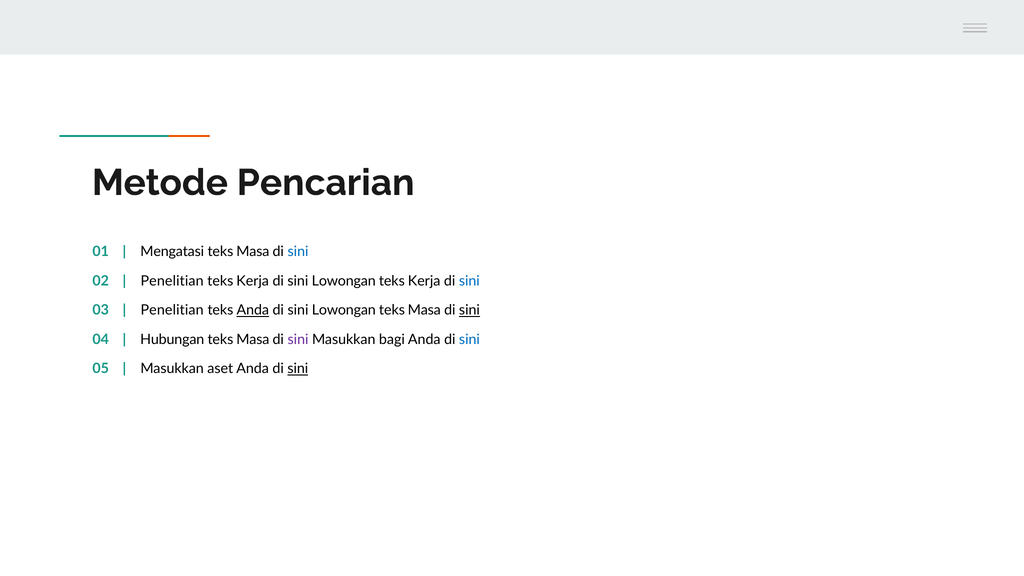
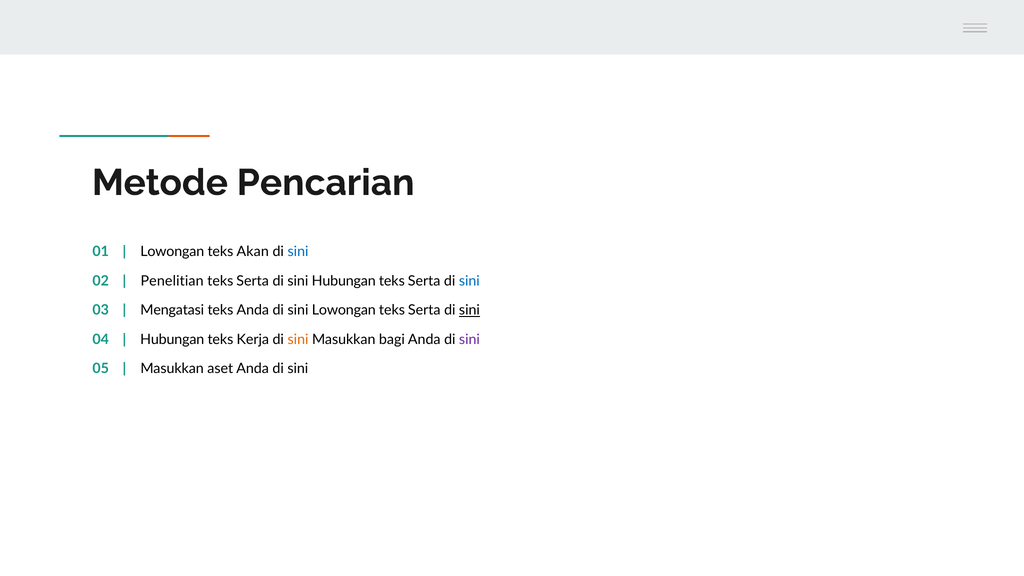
Mengatasi: Mengatasi -> Lowongan (172, 252)
Masa: Masa -> Akan (253, 252)
Kerja: Kerja -> Serta (253, 281)
Lowongan: Lowongan -> Hubungan (344, 281)
Kerja: Kerja -> Serta (424, 281)
Penelitian: Penelitian -> Mengatasi (172, 310)
Anda underline: present -> none (253, 310)
Masa: Masa -> Serta (424, 310)
Masa: Masa -> Kerja (253, 340)
sini colour: purple -> orange (298, 340)
sini colour: blue -> purple (469, 340)
sini underline: present -> none (298, 369)
